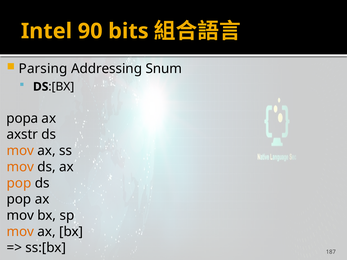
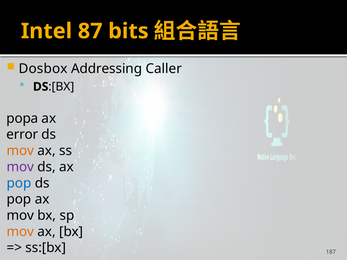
90: 90 -> 87 (90, 31)
Parsing: Parsing -> Dosbox (43, 69)
Snum: Snum -> Caller (164, 69)
axstr: axstr -> error (22, 135)
mov colour: orange -> purple (20, 167)
pop colour: orange -> blue (19, 183)
